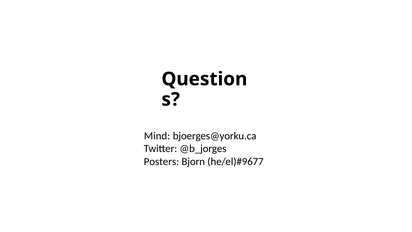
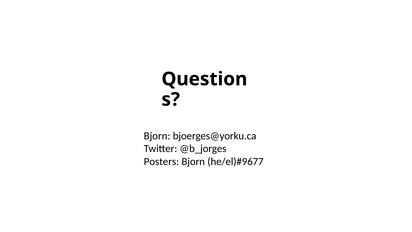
Mind: Mind -> Bjorn (157, 136)
